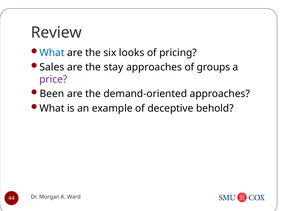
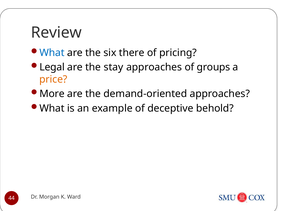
looks: looks -> there (132, 53)
Sales: Sales -> Legal (52, 67)
price colour: purple -> orange (53, 79)
Been: Been -> More (52, 94)
